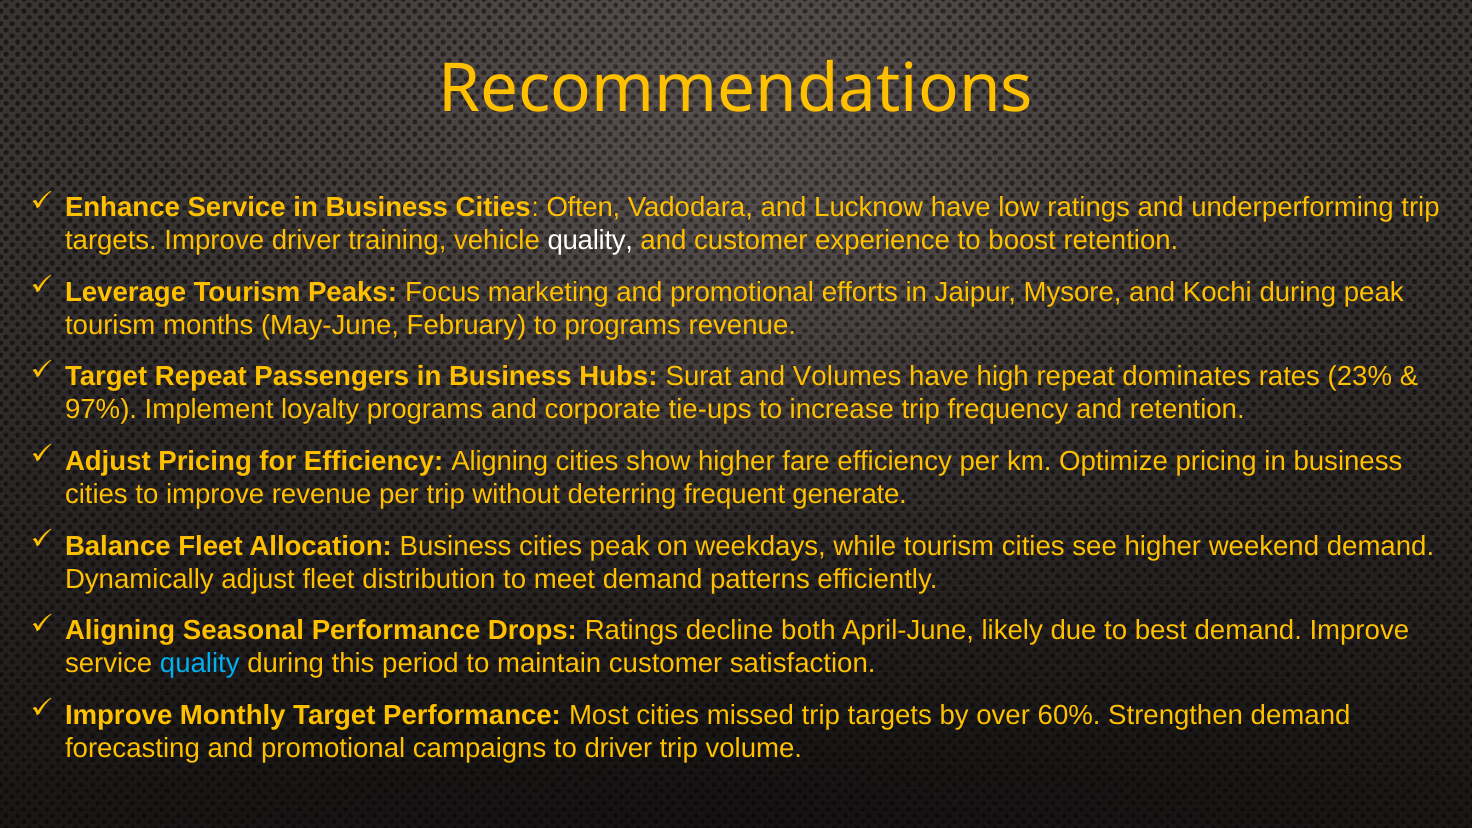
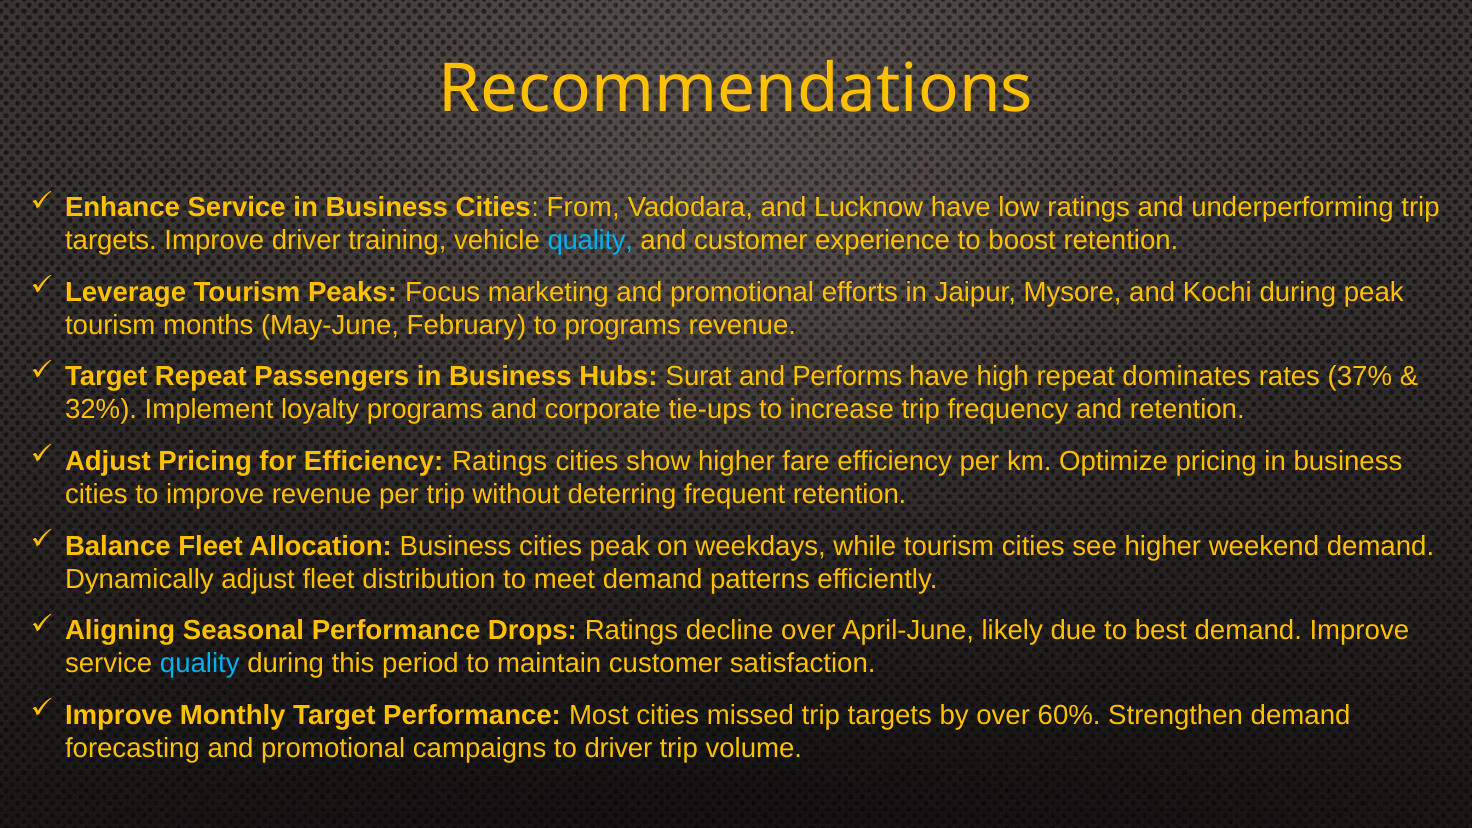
Often: Often -> From (583, 207)
quality colour: white -> light blue (590, 241)
Volumes: Volumes -> Performs (847, 377)
23%: 23% -> 37% (1360, 377)
97%: 97% -> 32% (101, 410)
Efficiency Aligning: Aligning -> Ratings (500, 461)
frequent generate: generate -> retention (850, 494)
decline both: both -> over (808, 631)
